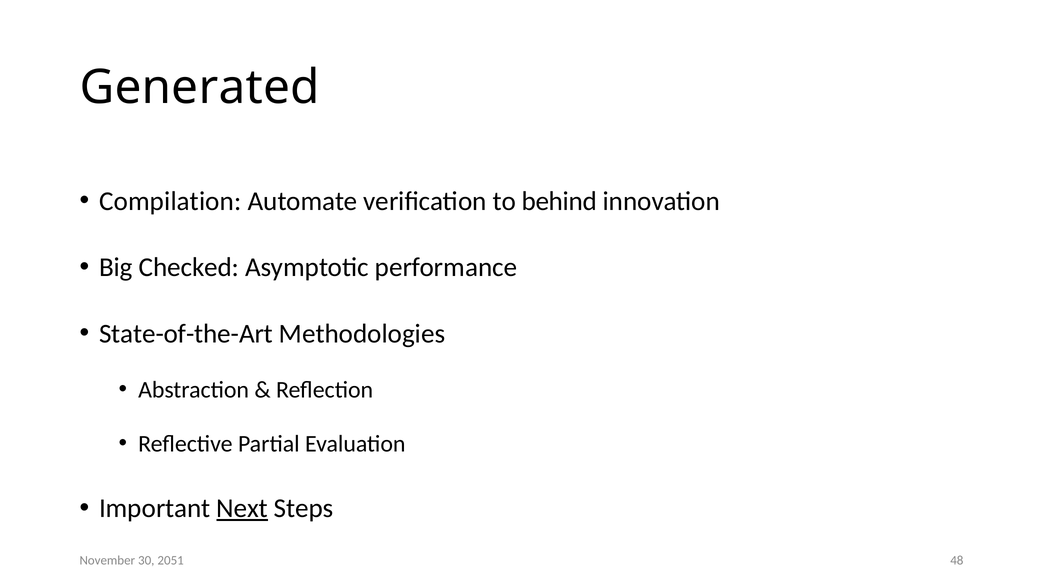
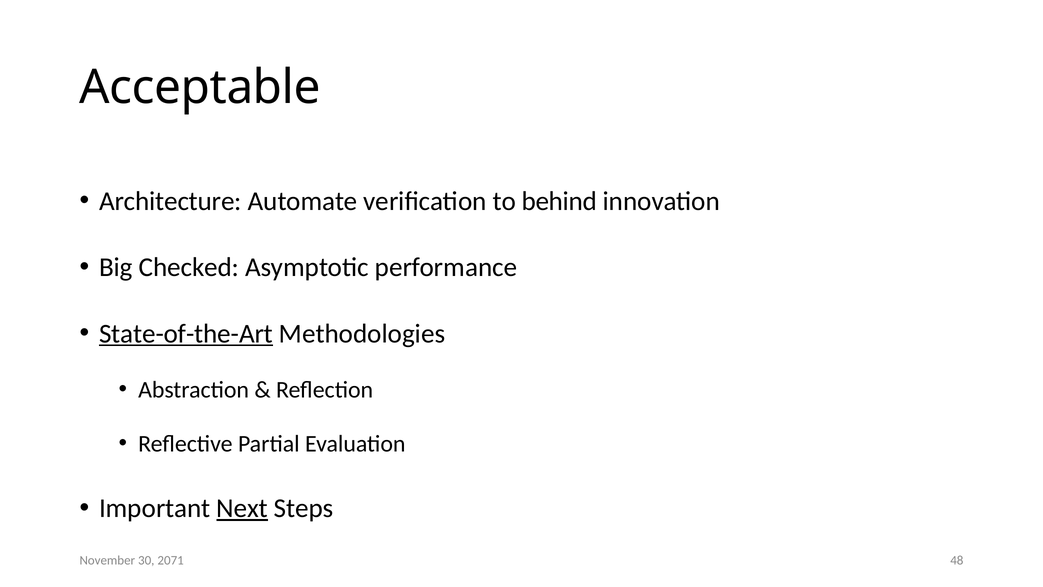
Generated: Generated -> Acceptable (200, 88)
Compilation: Compilation -> Architecture (170, 201)
State-of-the-Art underline: none -> present (186, 334)
2051: 2051 -> 2071 (171, 560)
